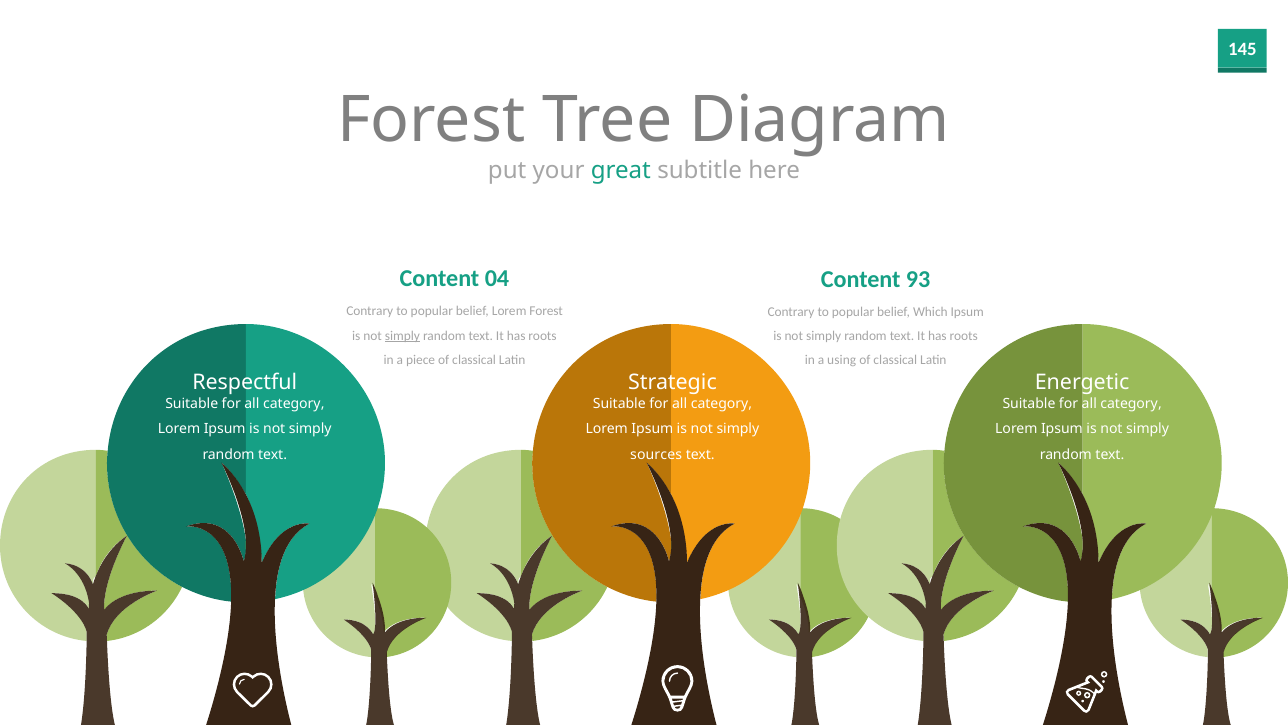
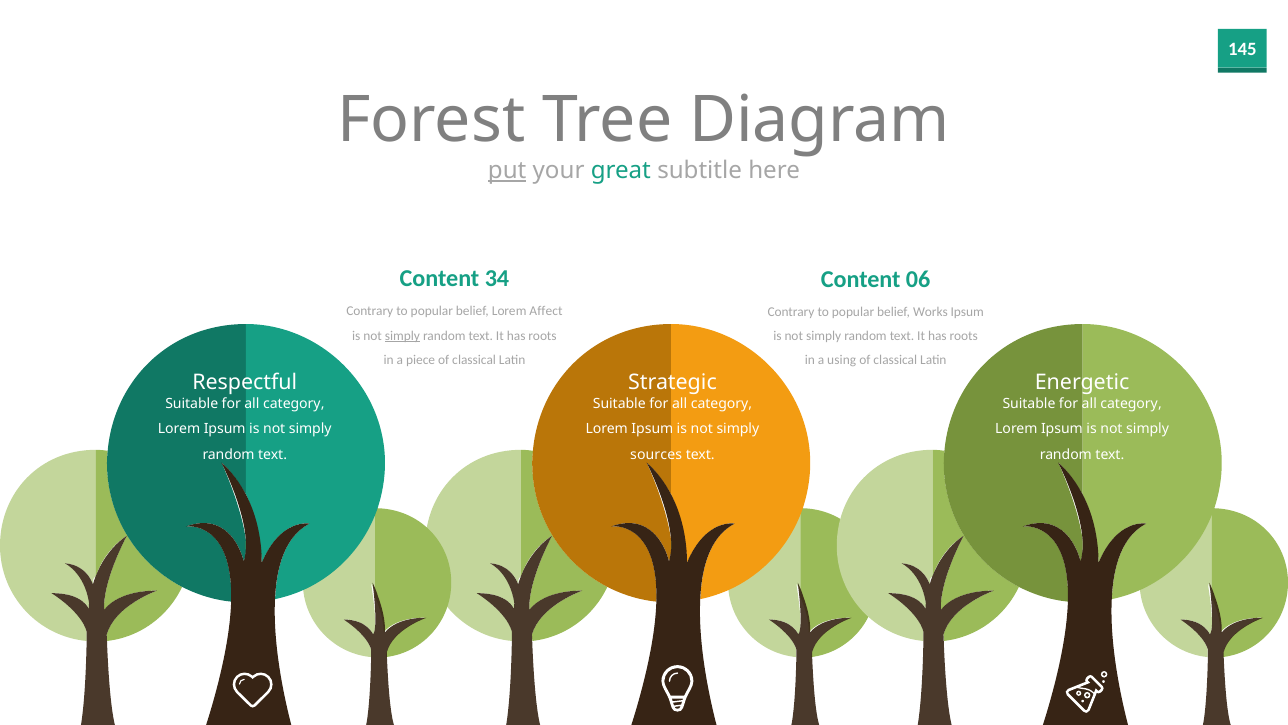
put underline: none -> present (507, 171)
04: 04 -> 34 (497, 279)
93: 93 -> 06 (918, 279)
Lorem Forest: Forest -> Affect (546, 311)
Which: Which -> Works (930, 311)
